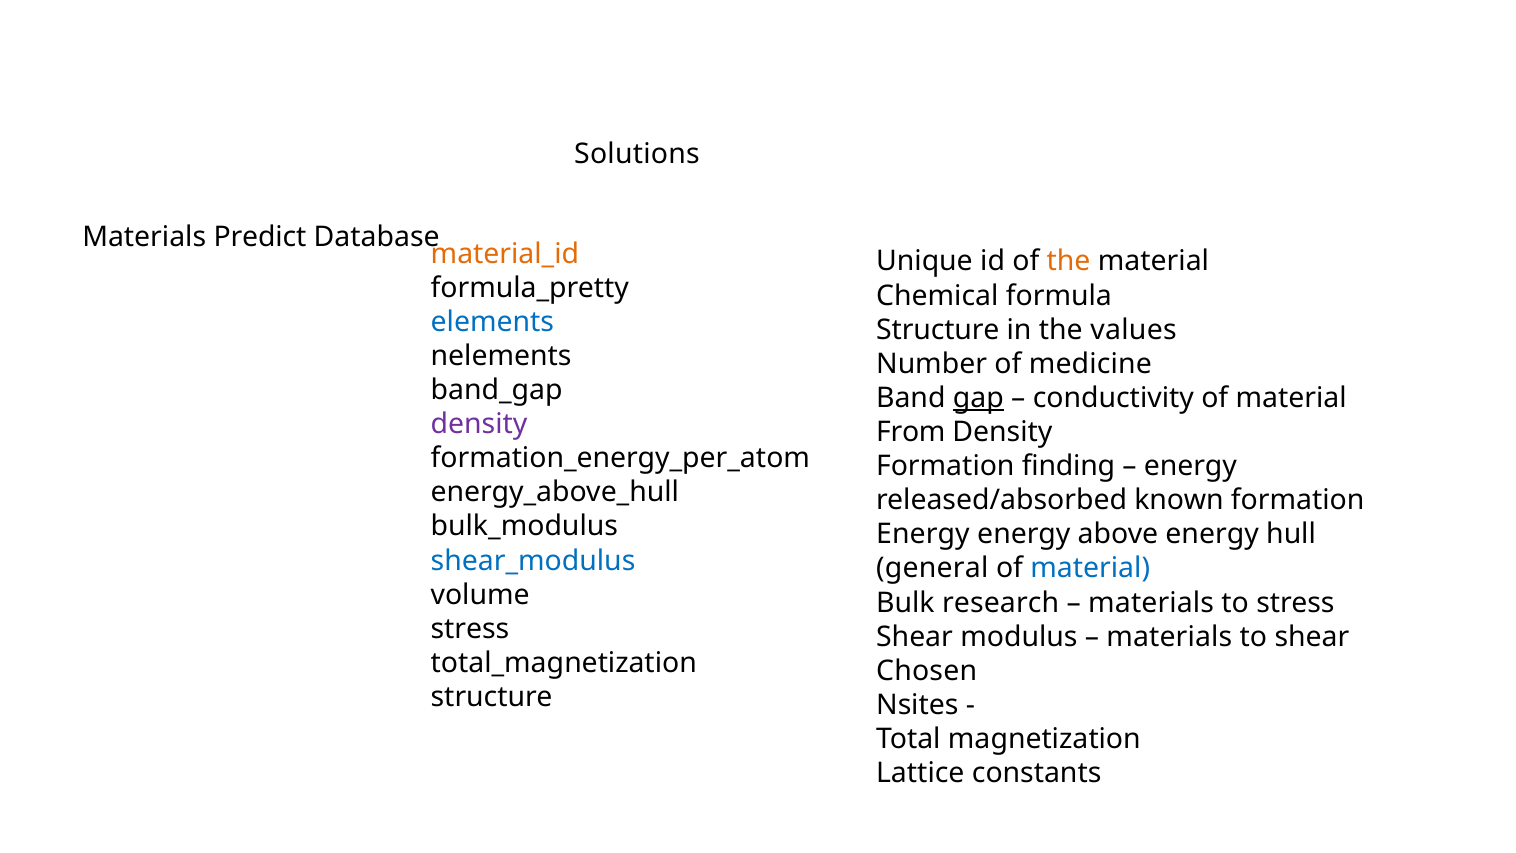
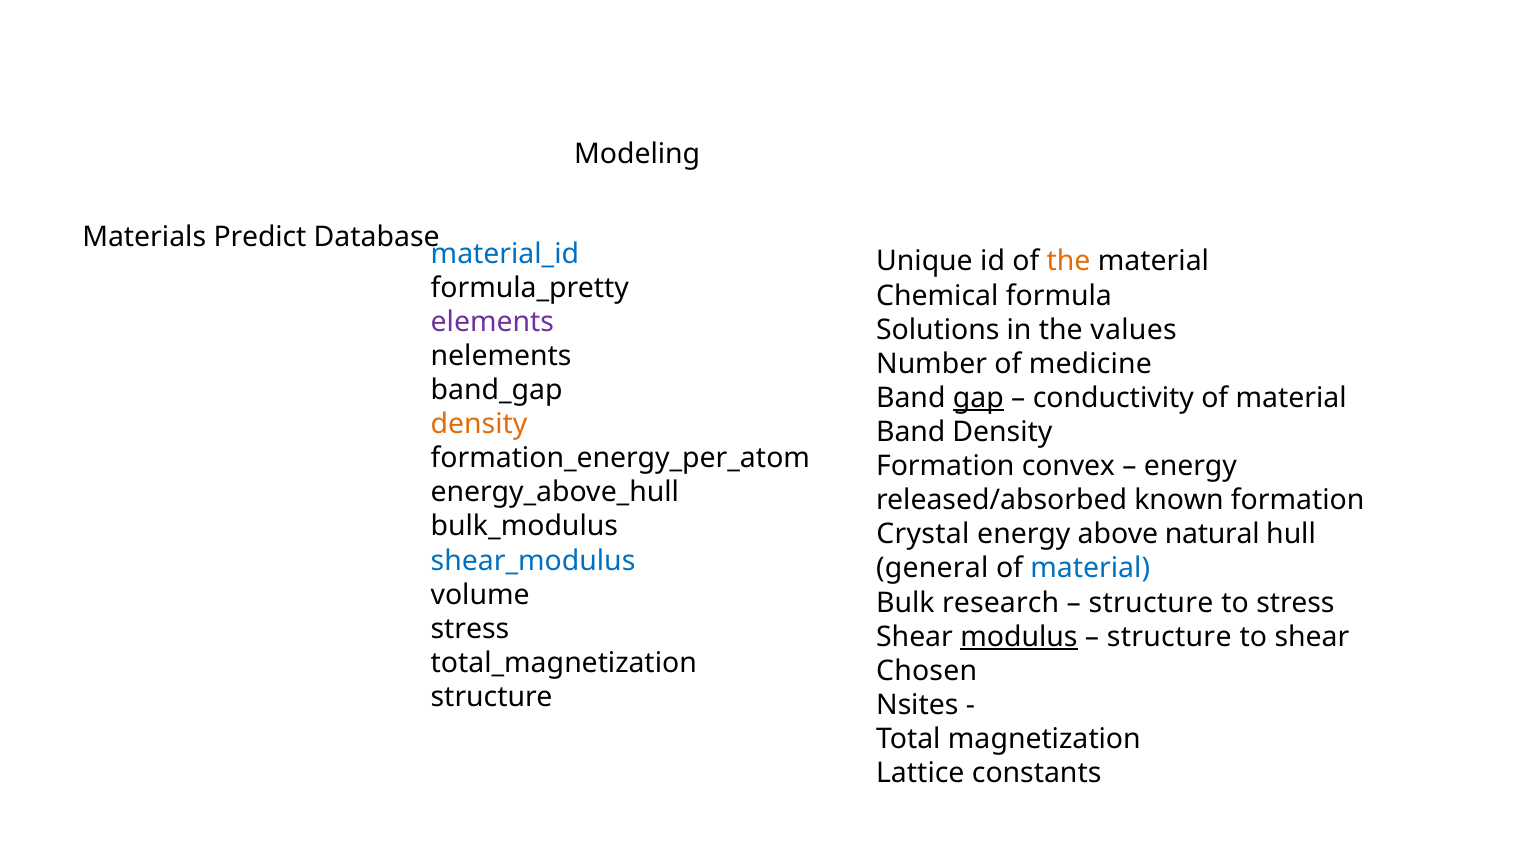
Solutions: Solutions -> Modeling (637, 154)
material_id colour: orange -> blue (505, 254)
elements colour: blue -> purple (492, 322)
Structure: Structure -> Solutions (938, 330)
density colour: purple -> orange (479, 424)
From: From -> Band (911, 432)
finding: finding -> convex (1068, 466)
Energy: Energy -> Crystal (923, 534)
above energy: energy -> natural (1212, 534)
materials: materials -> structure (1151, 603)
modulus underline: none -> present (1019, 637)
materials: materials -> structure (1169, 637)
